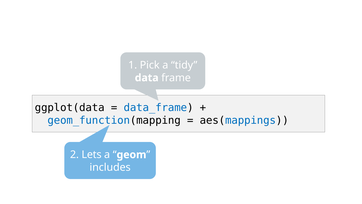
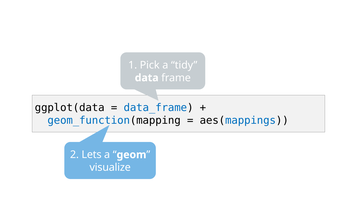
includes: includes -> visualize (110, 167)
